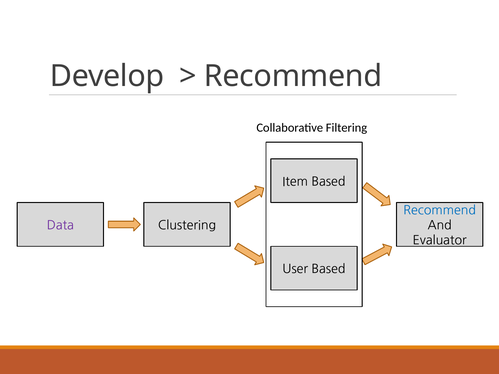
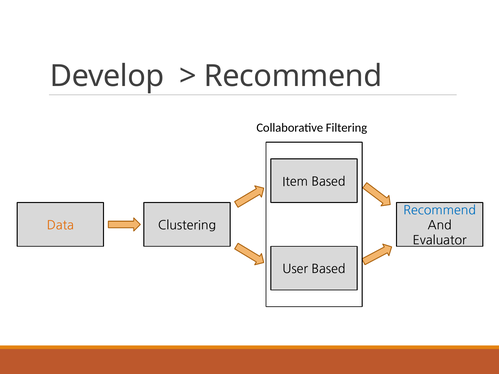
Data colour: purple -> orange (60, 225)
